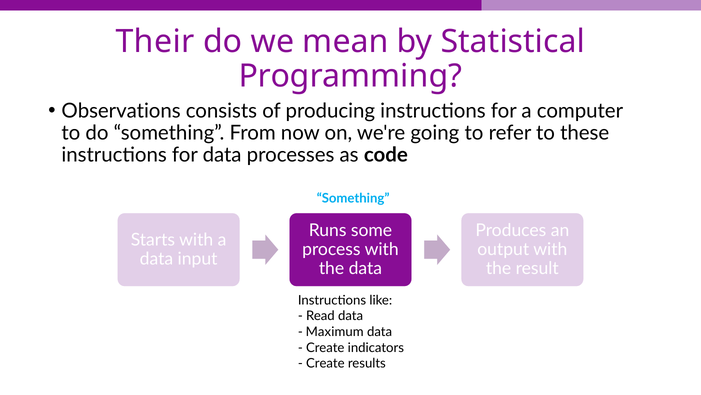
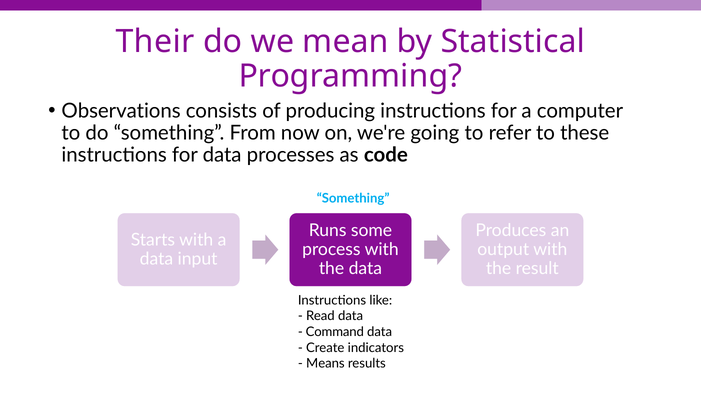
Maximum: Maximum -> Command (335, 331)
Create: Create -> Means (325, 363)
